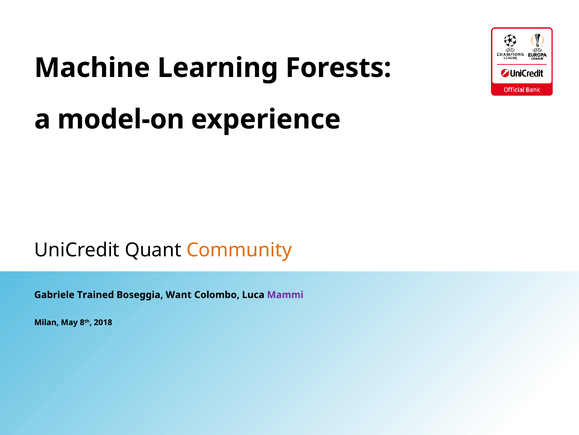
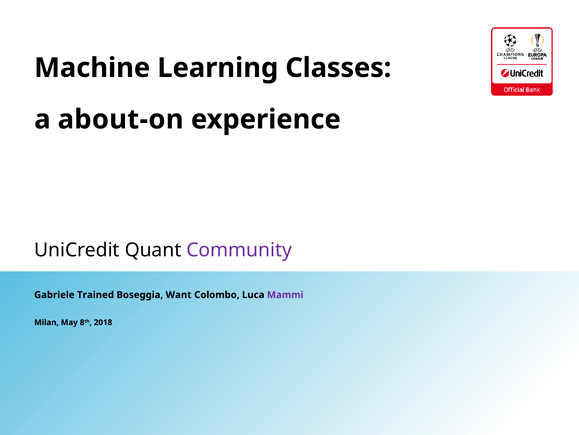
Forests: Forests -> Classes (338, 68)
model-on: model-on -> about-on (121, 119)
Community colour: orange -> purple (239, 250)
